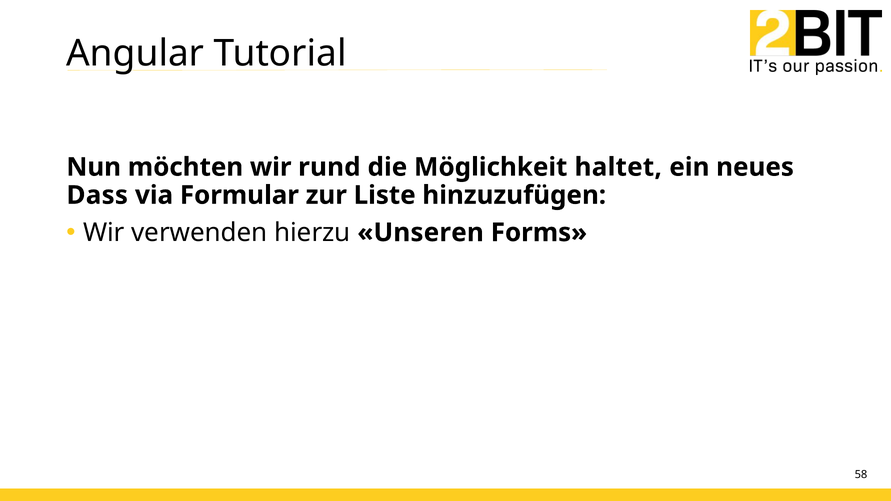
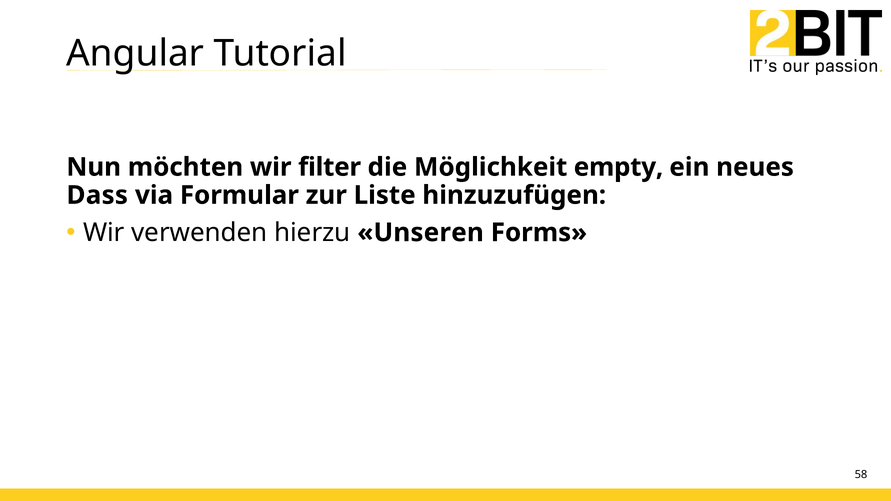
rund: rund -> filter (330, 167)
haltet: haltet -> empty (618, 167)
